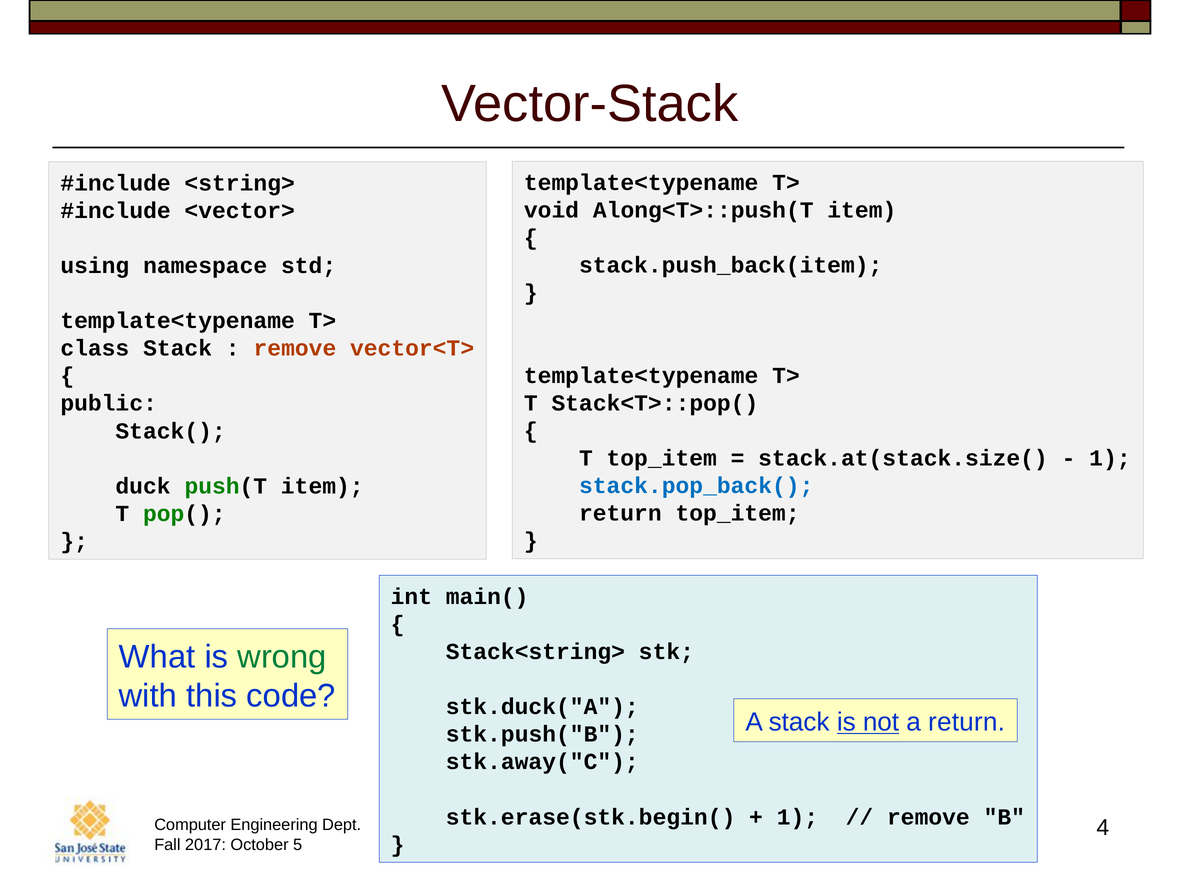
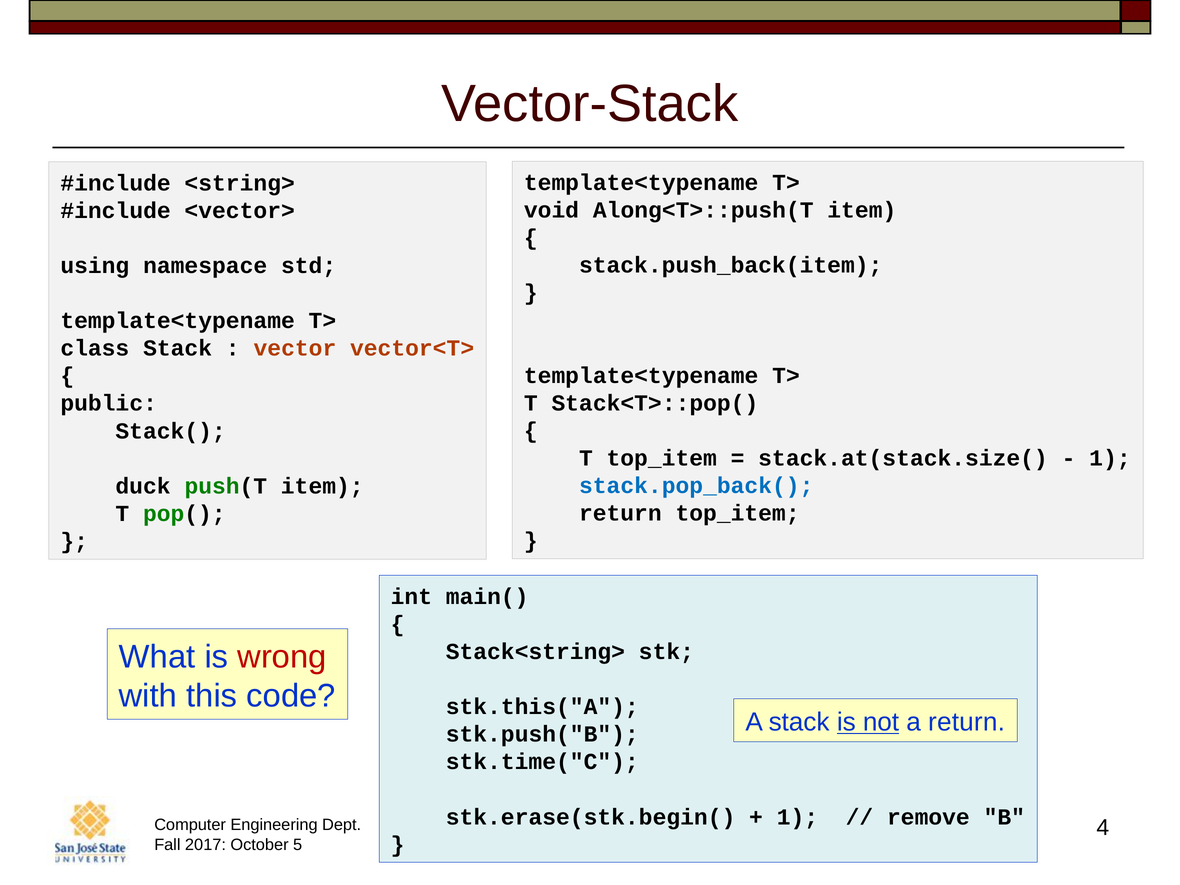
remove: remove -> vector (295, 348)
wrong colour: green -> red (282, 657)
stk.duck("A: stk.duck("A -> stk.this("A (542, 707)
stk.away("C: stk.away("C -> stk.time("C (542, 762)
